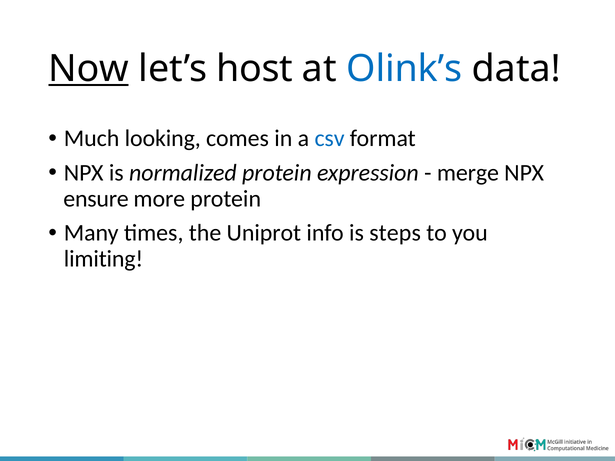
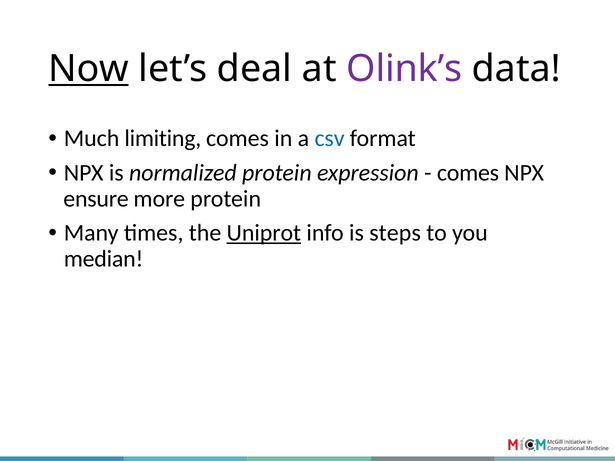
host: host -> deal (254, 69)
Olink’s colour: blue -> purple (404, 69)
looking: looking -> limiting (163, 139)
merge: merge -> comes (468, 173)
Uniprot underline: none -> present (264, 233)
limiting: limiting -> median (104, 259)
